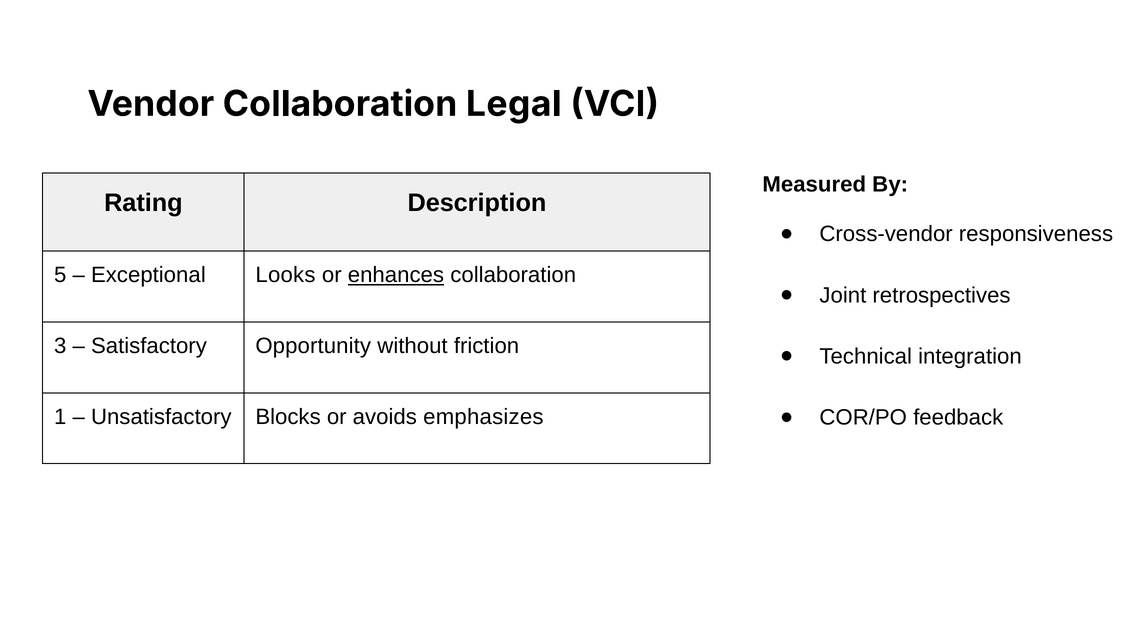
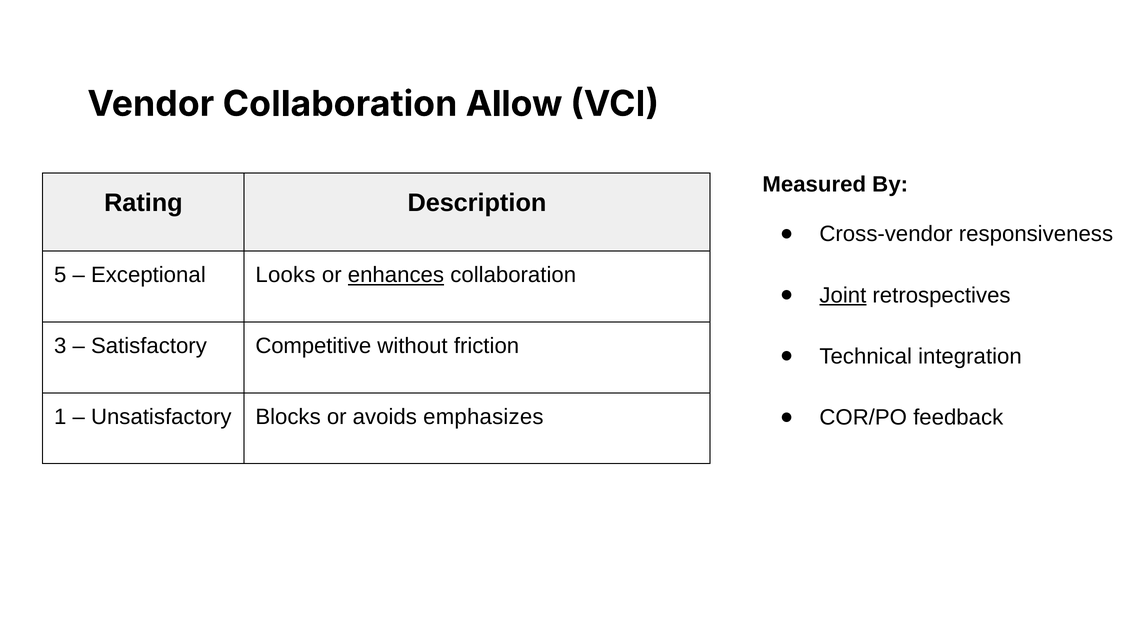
Legal: Legal -> Allow (514, 104)
Joint underline: none -> present (843, 295)
Opportunity: Opportunity -> Competitive (313, 346)
